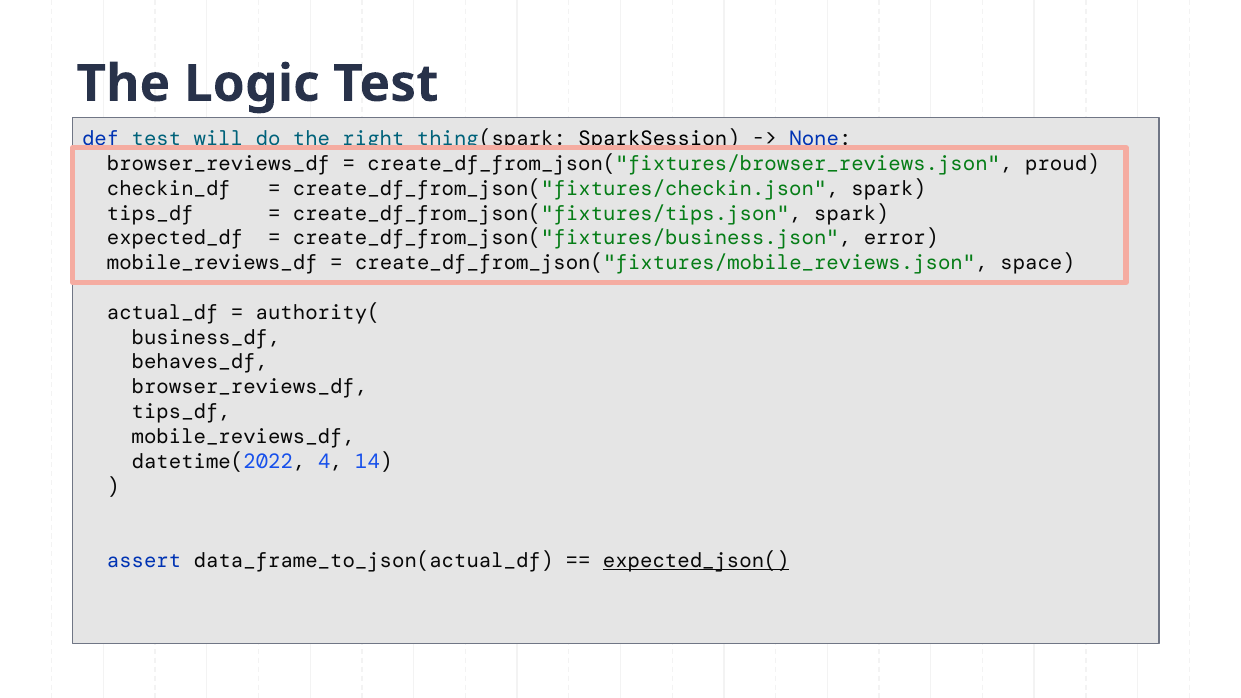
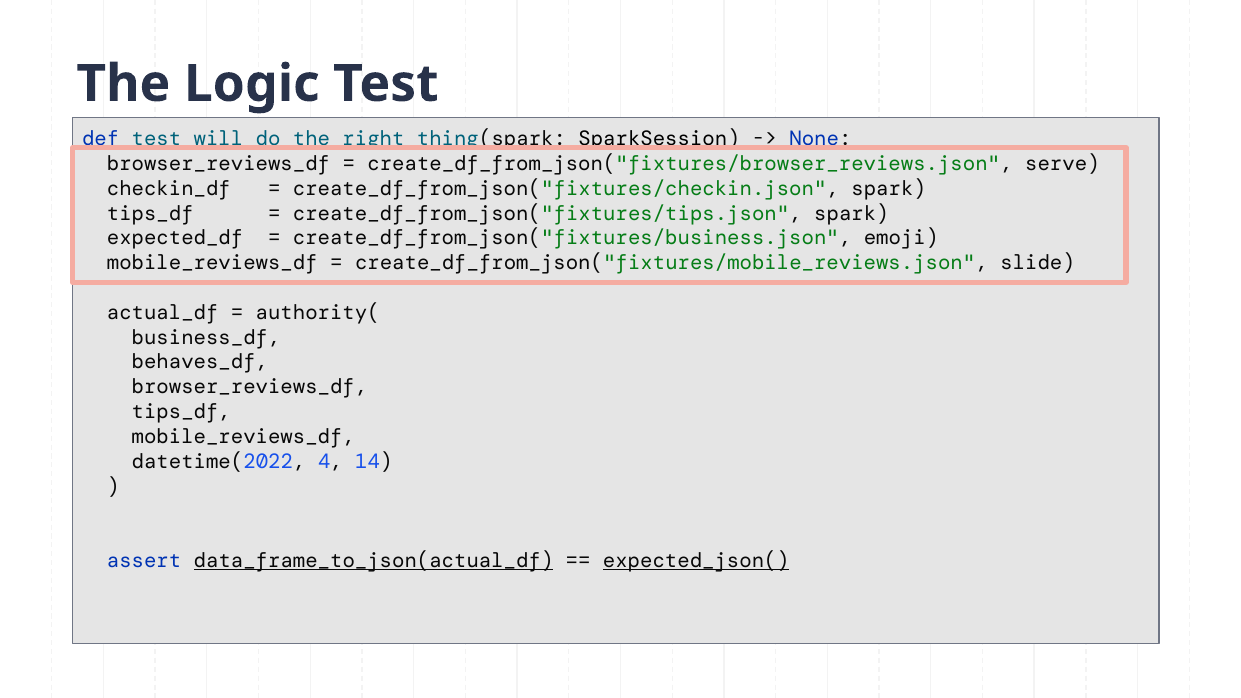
proud: proud -> serve (1062, 164)
error: error -> emoji (901, 238)
space: space -> slide (1038, 263)
data_frame_to_json(actual_df underline: none -> present (374, 561)
